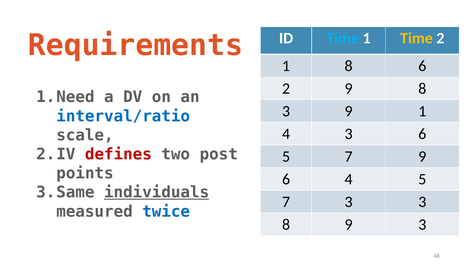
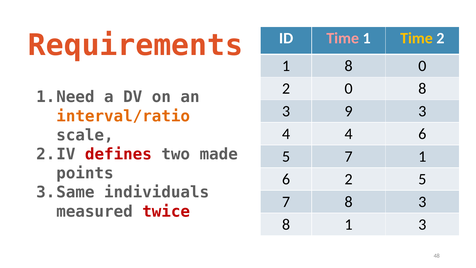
Time colour: light blue -> pink (343, 38)
8 6: 6 -> 0 (422, 66)
2 9: 9 -> 0 (349, 89)
9 1: 1 -> 3 (422, 111)
interval/ratio colour: blue -> orange (123, 116)
4 3: 3 -> 4 (349, 134)
post: post -> made (219, 154)
7 9: 9 -> 1 (422, 157)
6 4: 4 -> 2 (349, 179)
individuals underline: present -> none (157, 192)
7 3: 3 -> 8 (349, 202)
twice colour: blue -> red (166, 211)
8 9: 9 -> 1 (349, 224)
